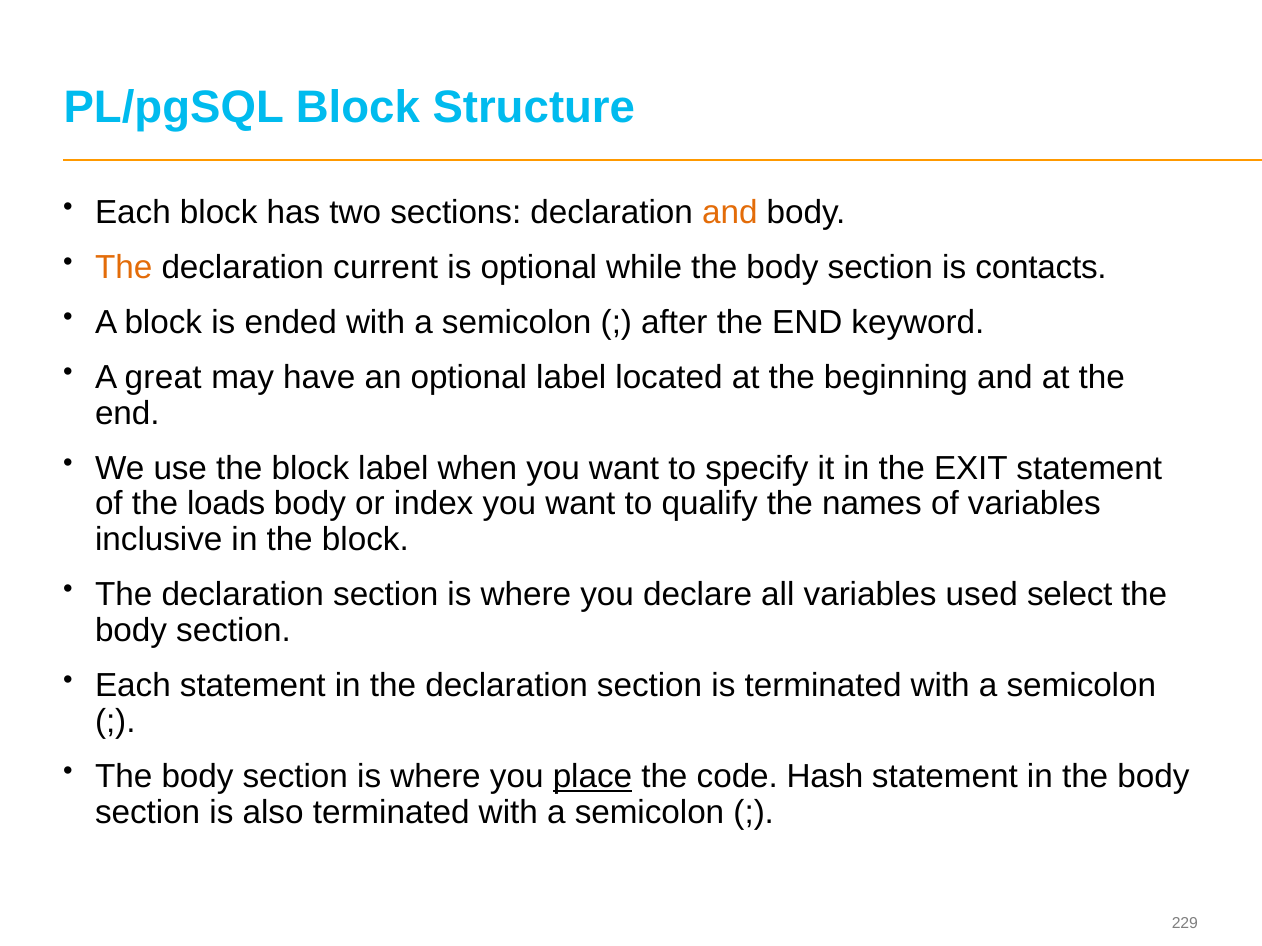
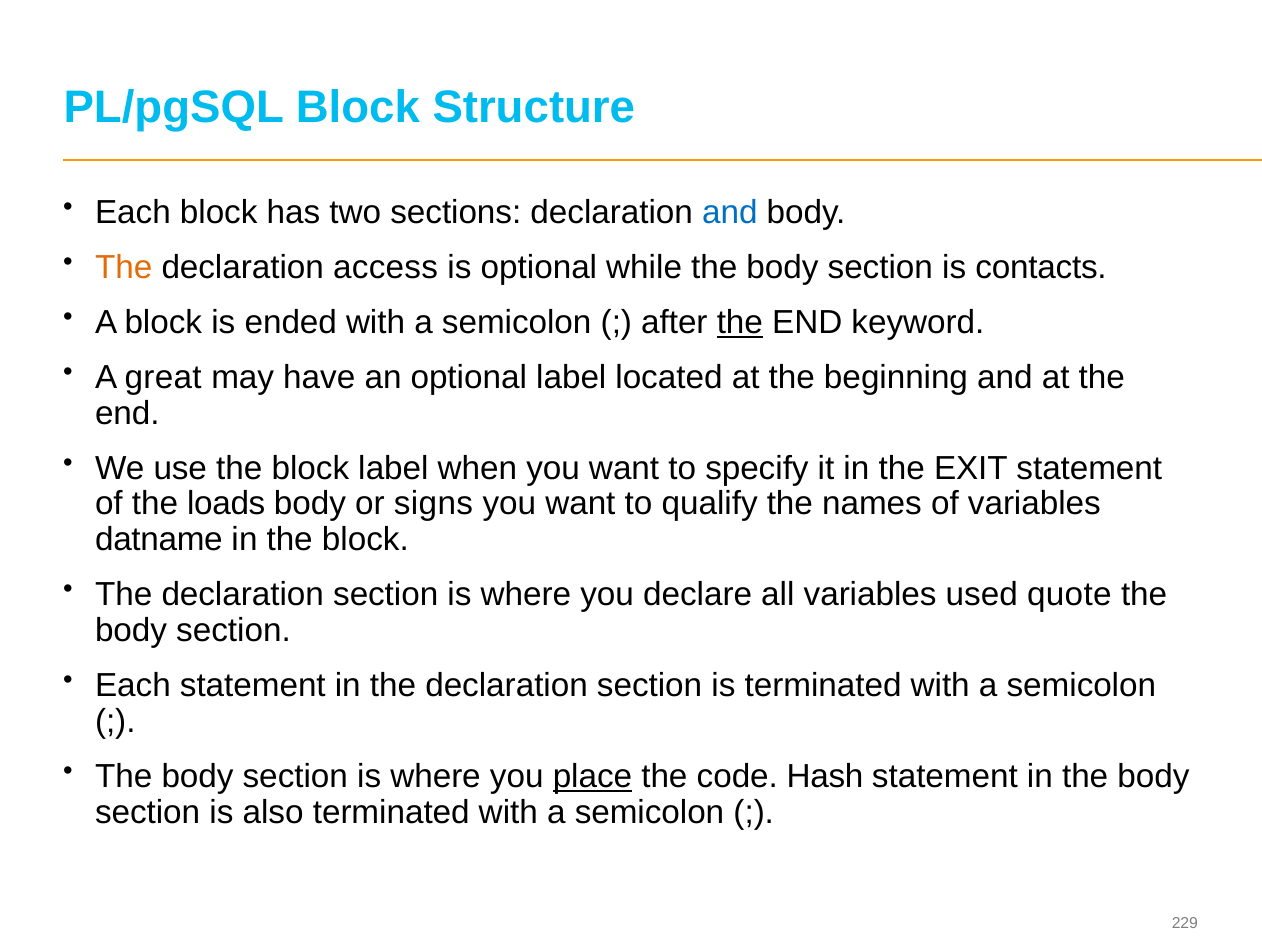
and colour: orange -> blue (730, 213)
current: current -> access (386, 268)
the underline: none -> present (740, 323)
index: index -> signs (433, 504)
inclusive: inclusive -> datname (159, 540)
select: select -> quote (1069, 595)
